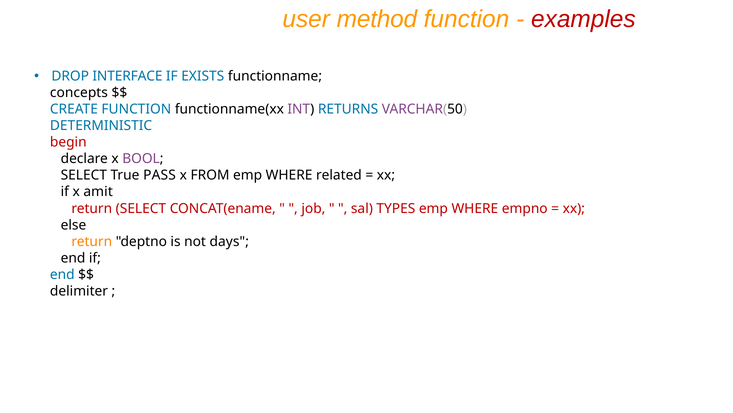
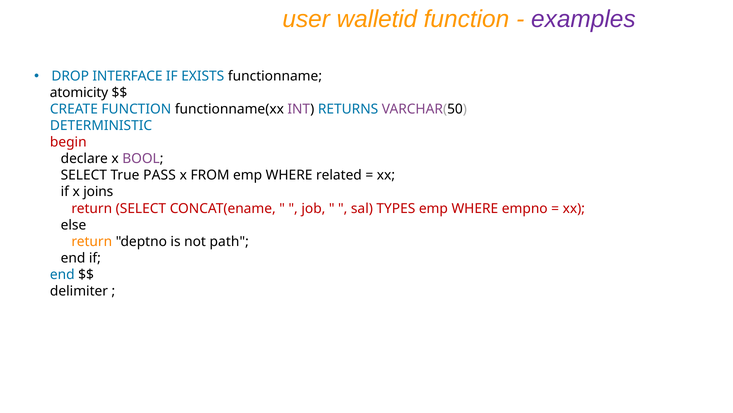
method: method -> walletid (377, 19)
examples colour: red -> purple (583, 19)
concepts: concepts -> atomicity (79, 93)
amit: amit -> joins (98, 192)
days: days -> path (229, 241)
